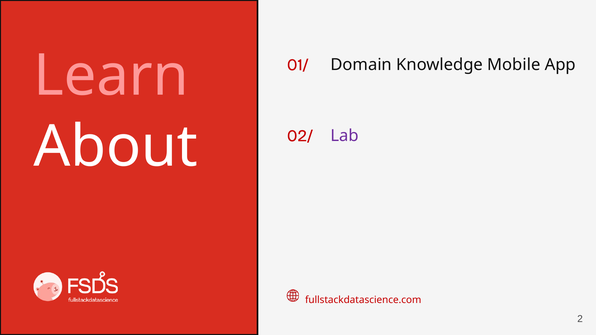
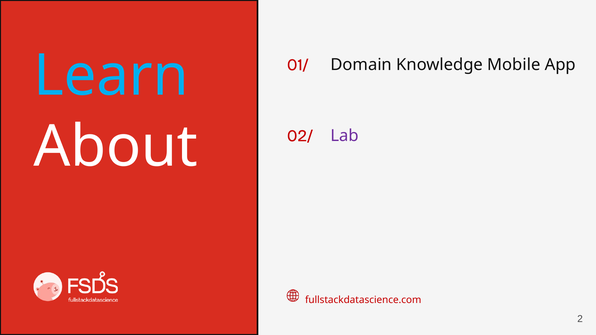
Learn colour: pink -> light blue (111, 76)
